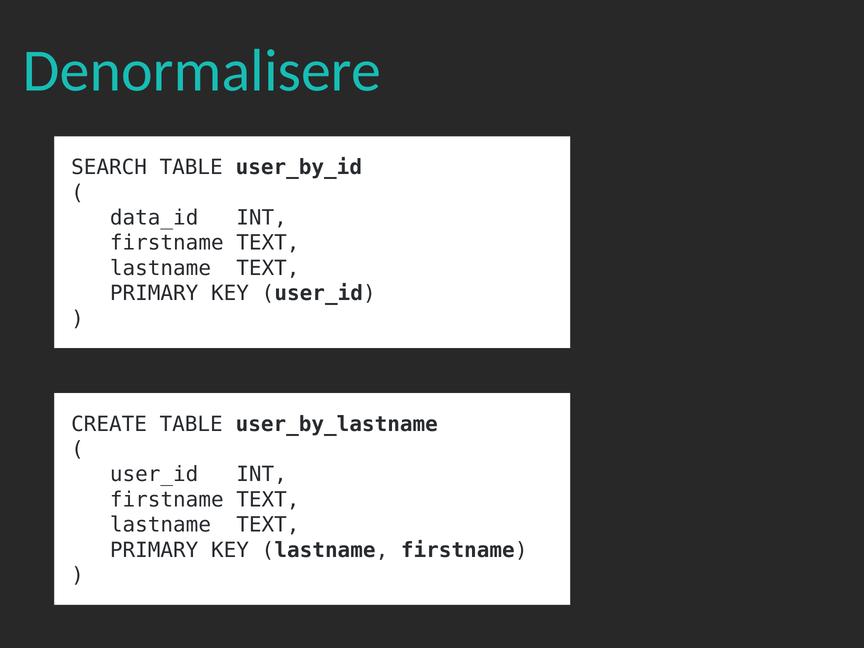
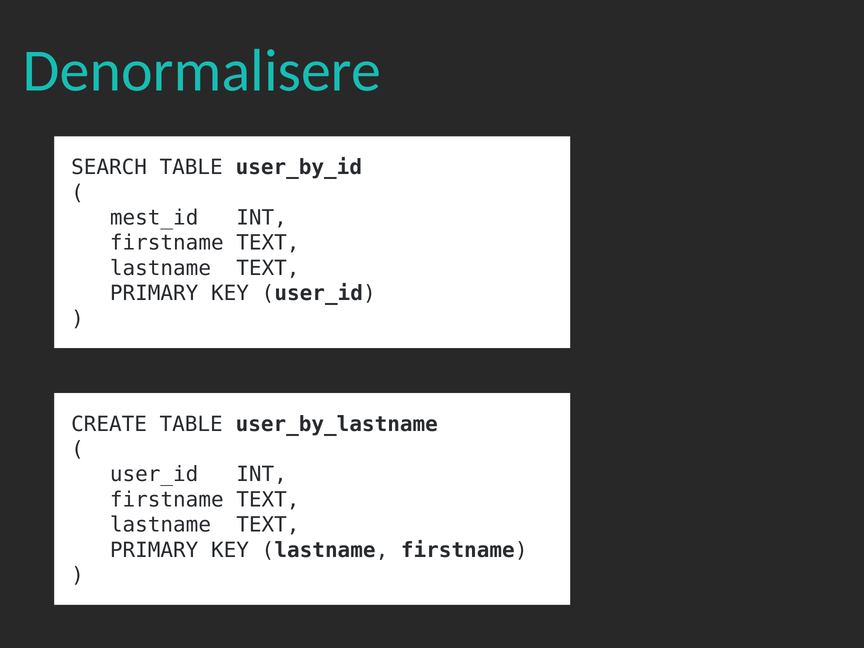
data_id: data_id -> mest_id (154, 218)
